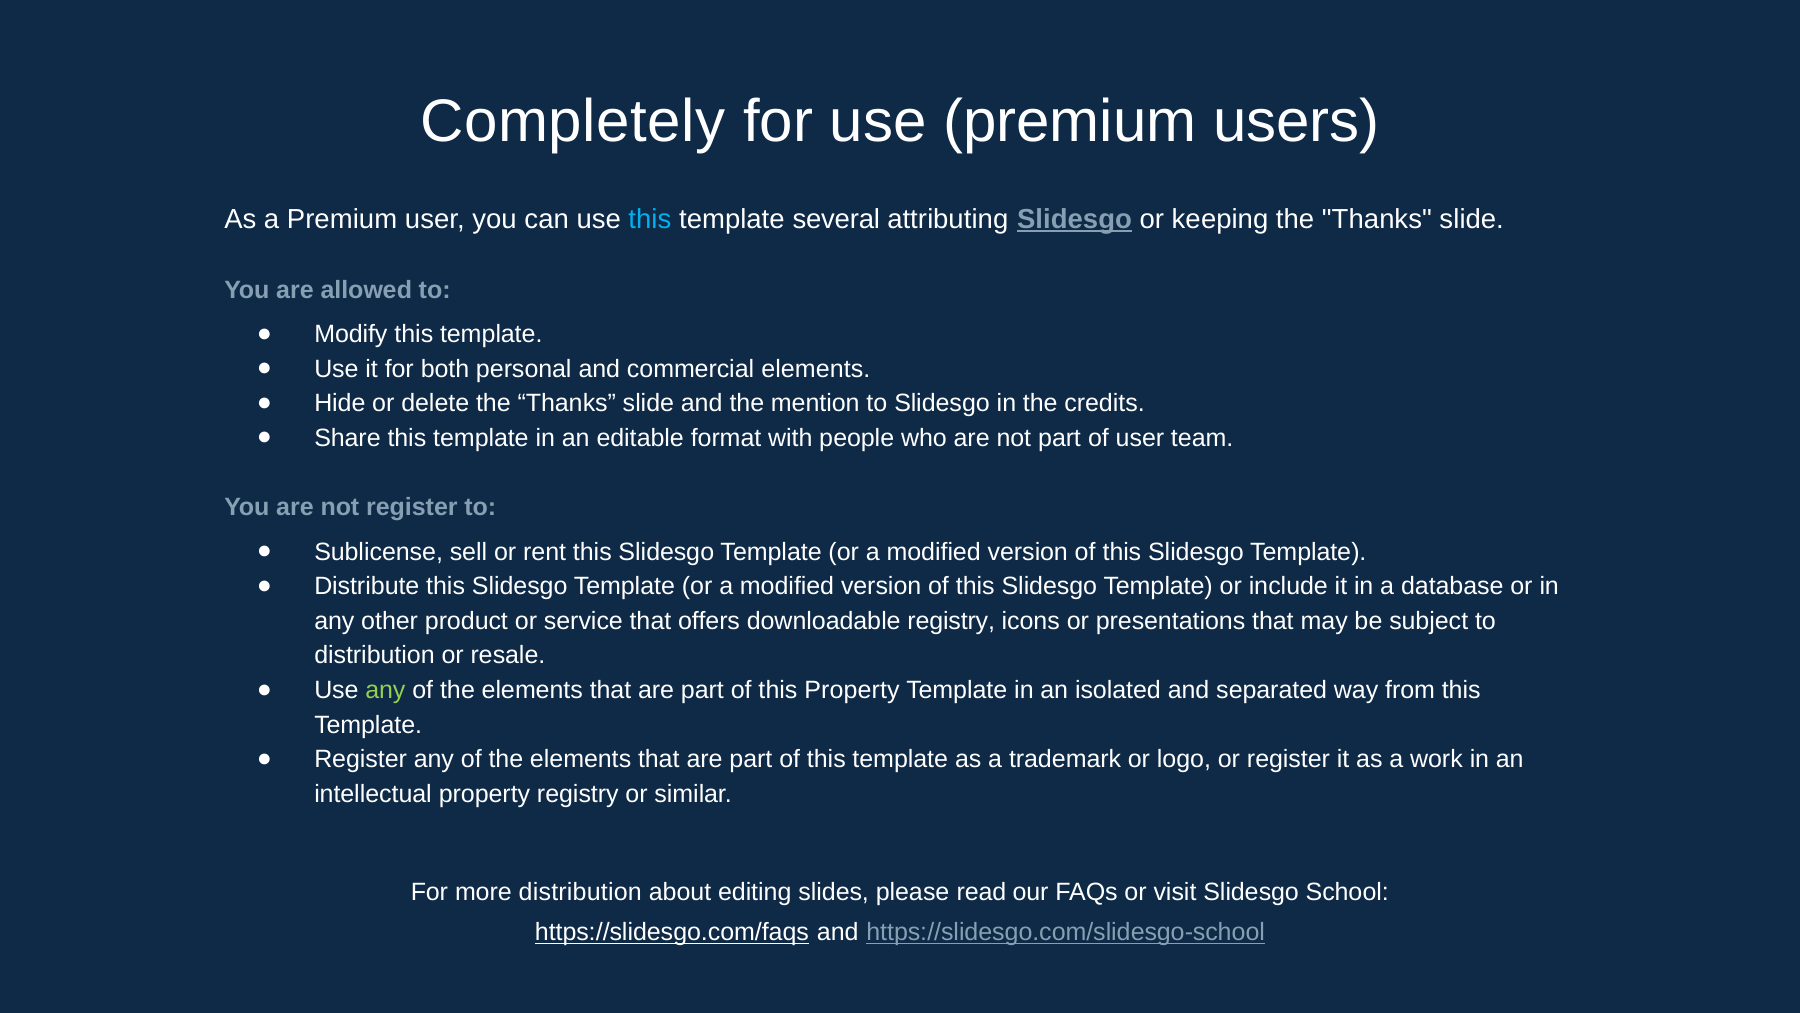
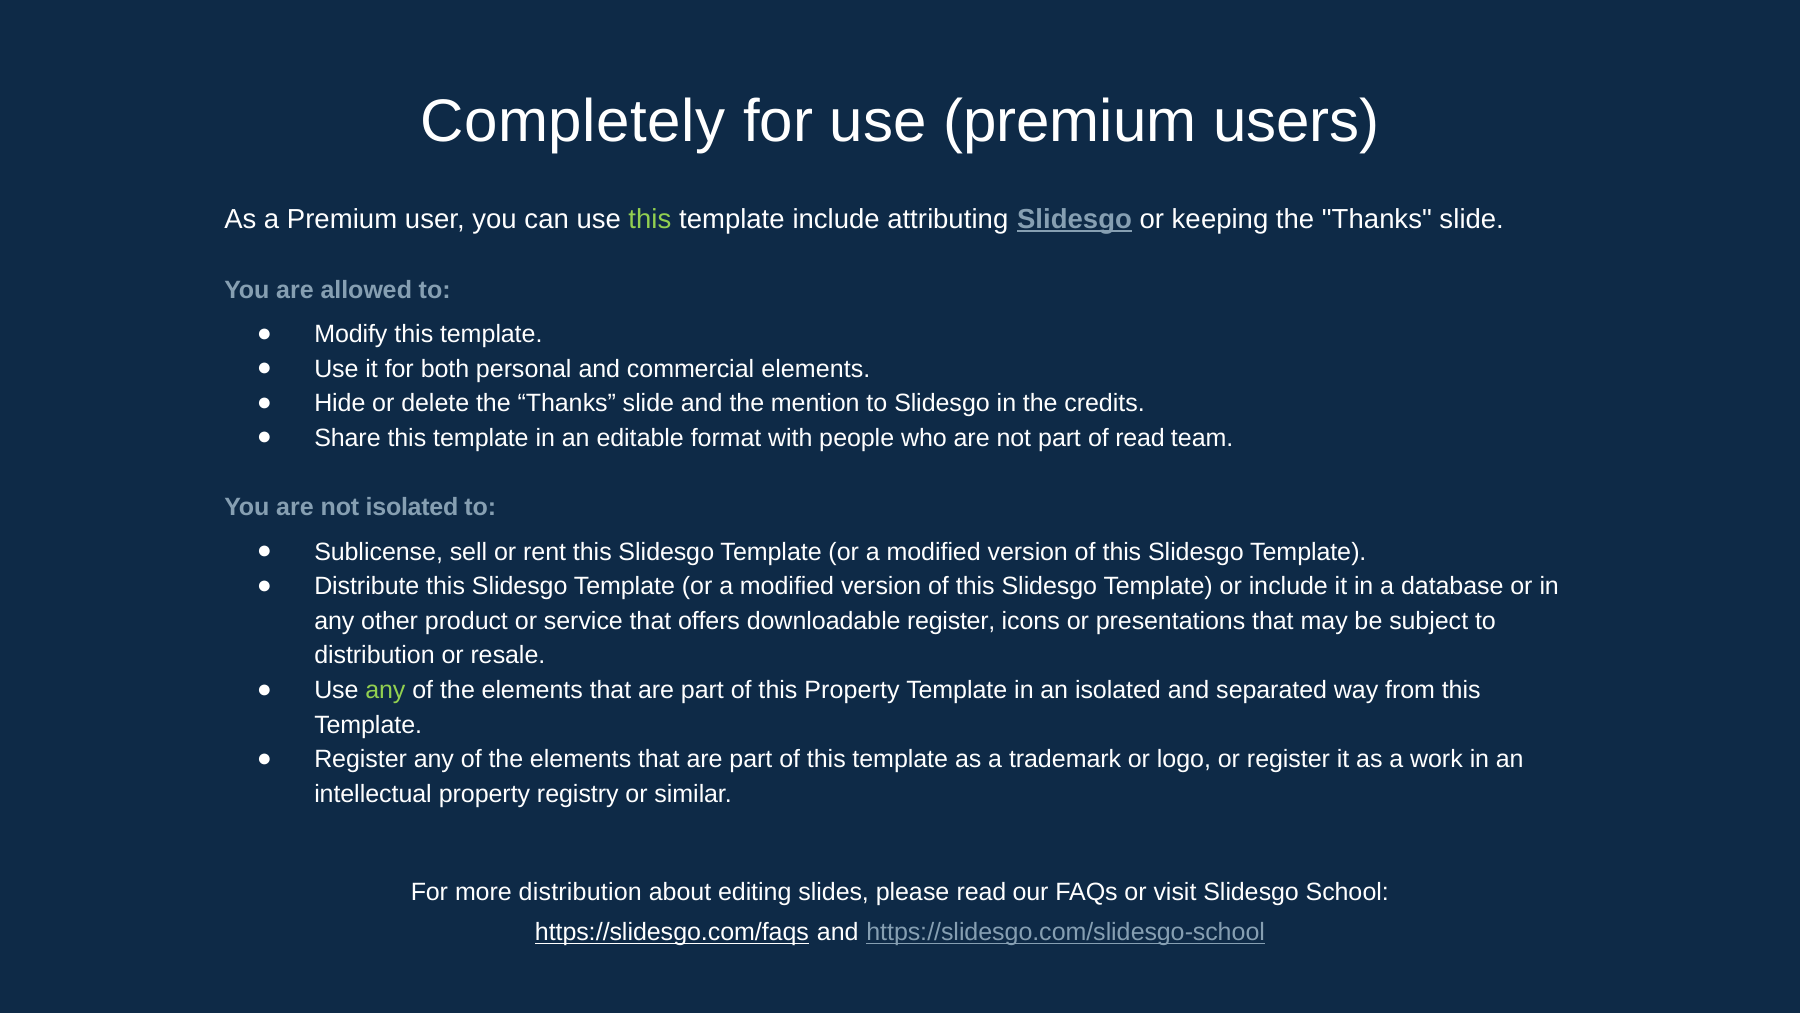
this colour: light blue -> light green (650, 219)
template several: several -> include (836, 219)
of user: user -> read (1140, 438)
not register: register -> isolated (412, 507)
downloadable registry: registry -> register (951, 621)
